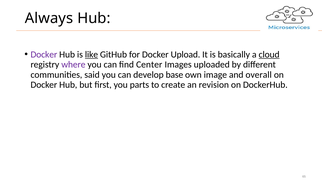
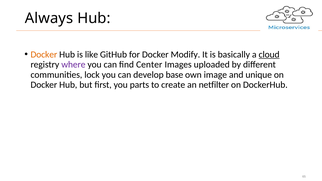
Docker colour: purple -> orange (44, 54)
like underline: present -> none (91, 54)
Upload: Upload -> Modify (185, 54)
said: said -> lock (92, 75)
overall: overall -> unique (259, 75)
revision: revision -> netfilter (214, 85)
